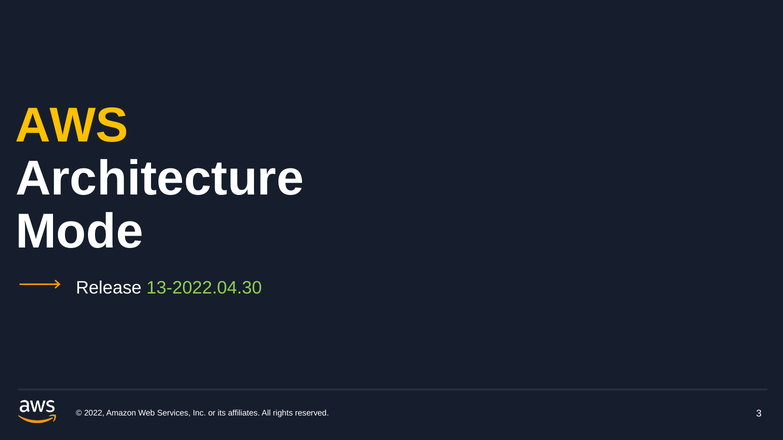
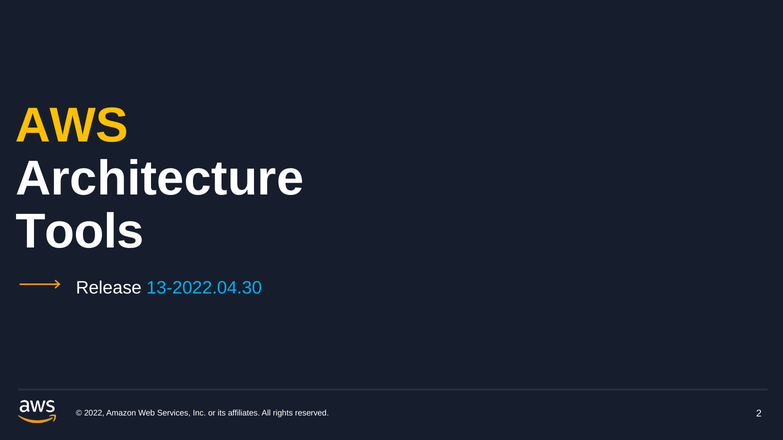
Mode: Mode -> Tools (80, 232)
13-2022.04.30 colour: light green -> light blue (204, 288)
3: 3 -> 2 (759, 414)
